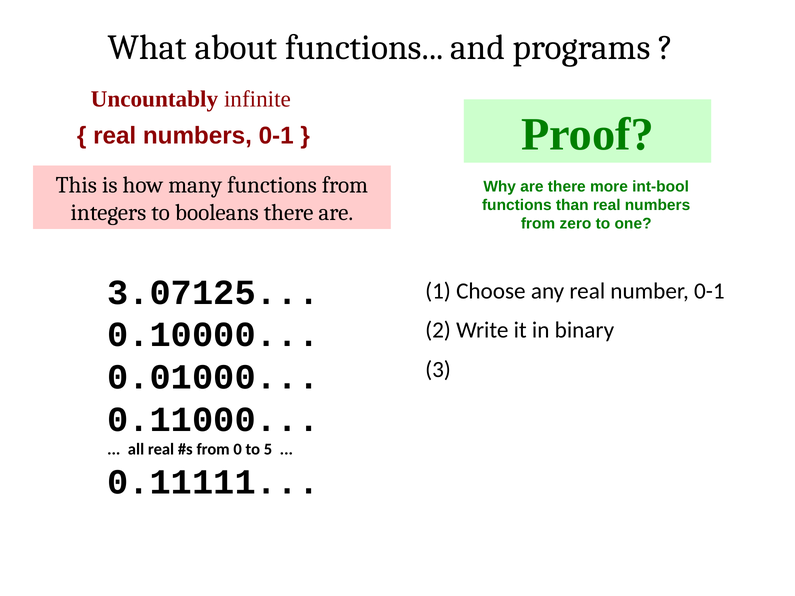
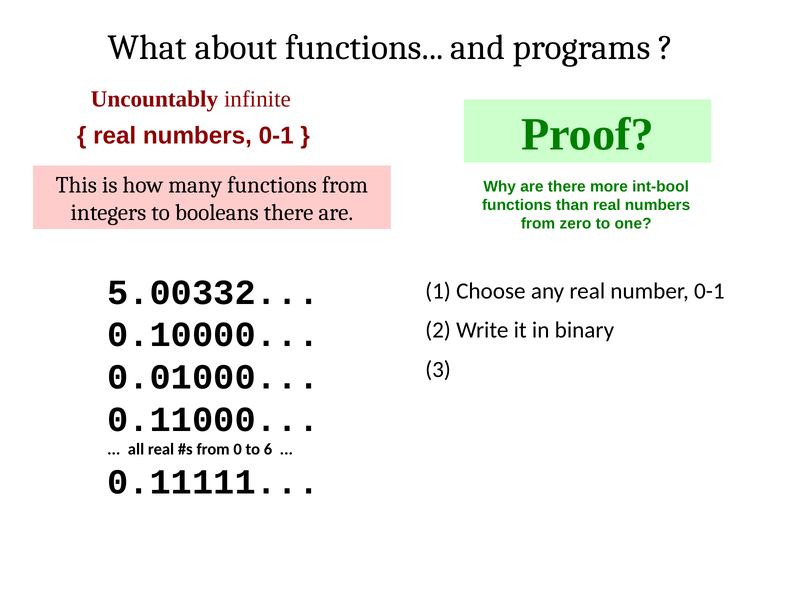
3.07125: 3.07125 -> 5.00332 (213, 293)
5: 5 -> 6 (268, 450)
